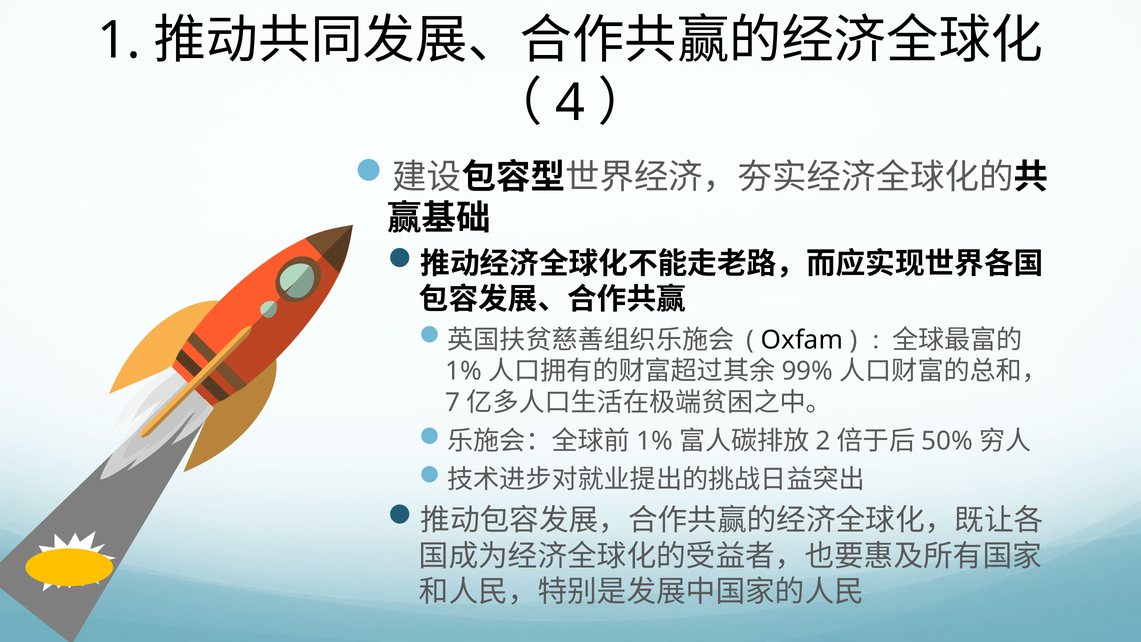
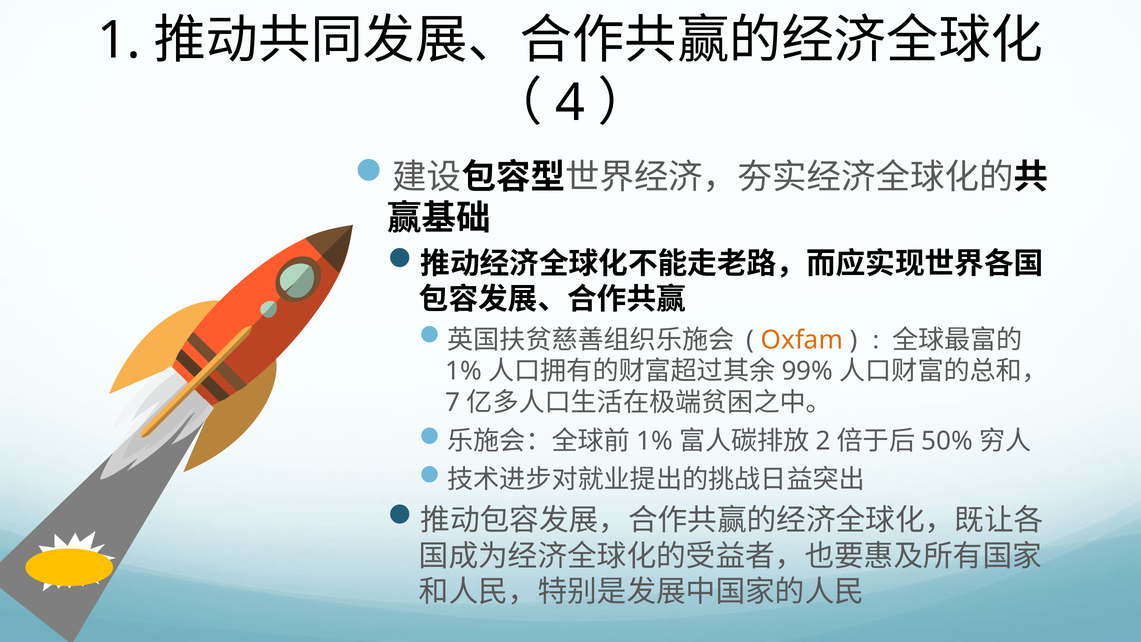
Oxfam colour: black -> orange (802, 340)
